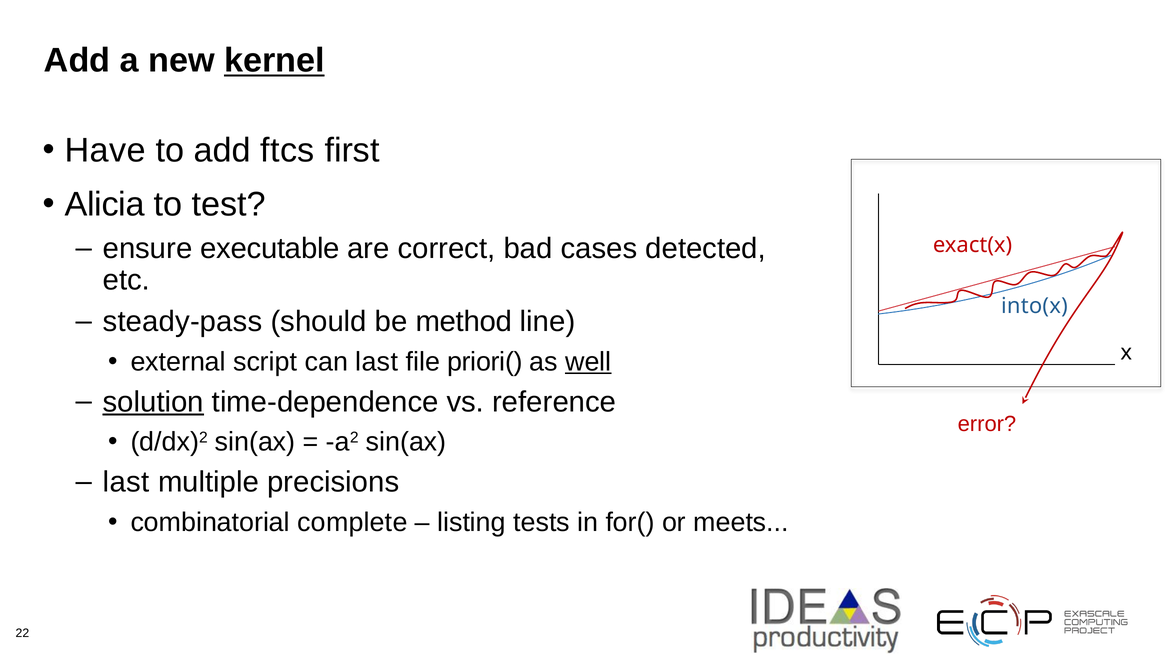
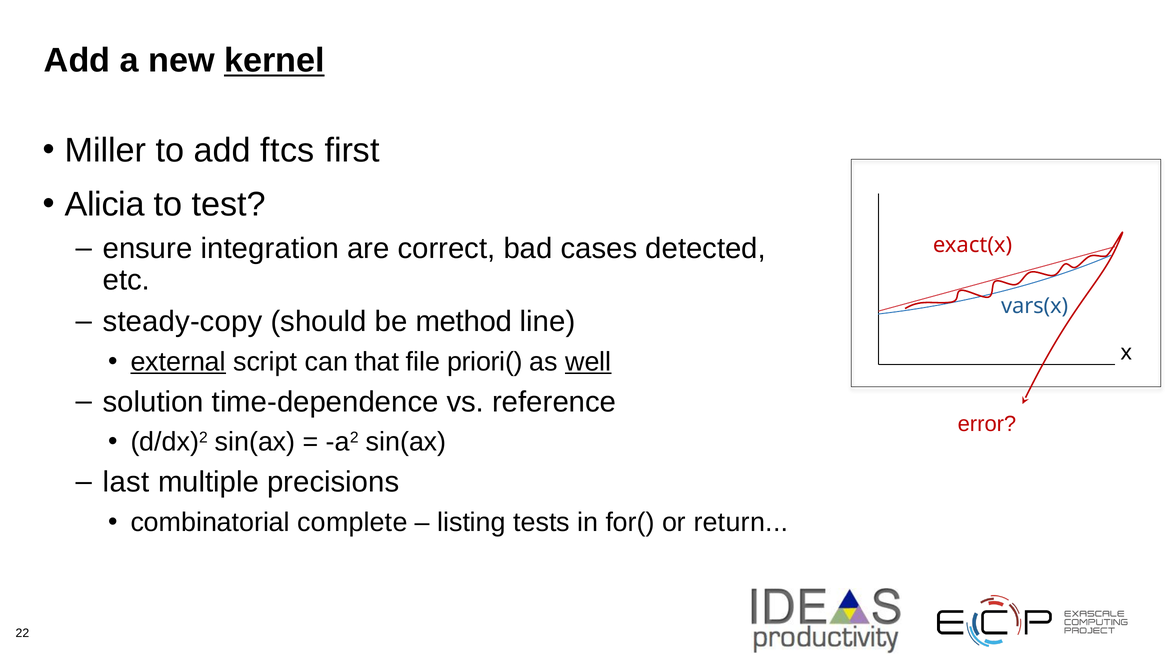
Have: Have -> Miller (106, 150)
executable: executable -> integration (270, 248)
into(x: into(x -> vars(x (1035, 306)
steady-pass: steady-pass -> steady-copy (183, 322)
external underline: none -> present (178, 362)
can last: last -> that (377, 362)
solution underline: present -> none (153, 402)
meets: meets -> return (741, 522)
